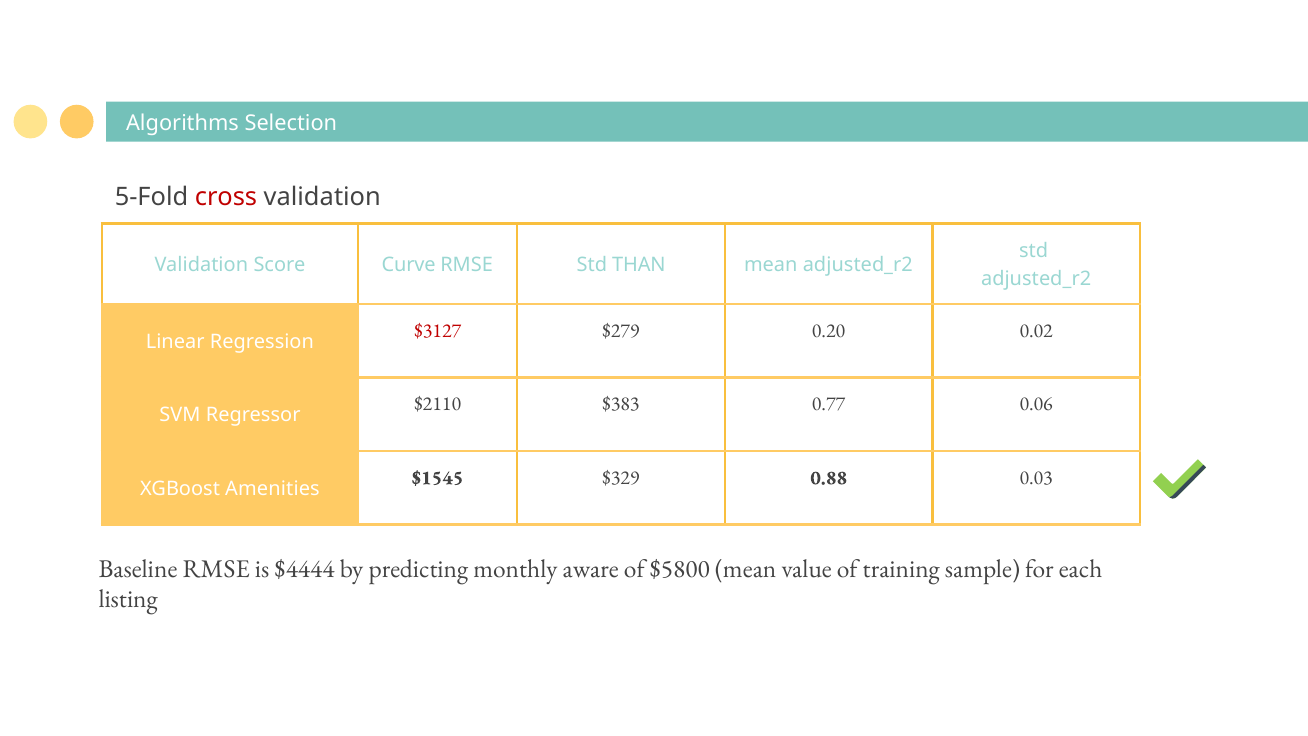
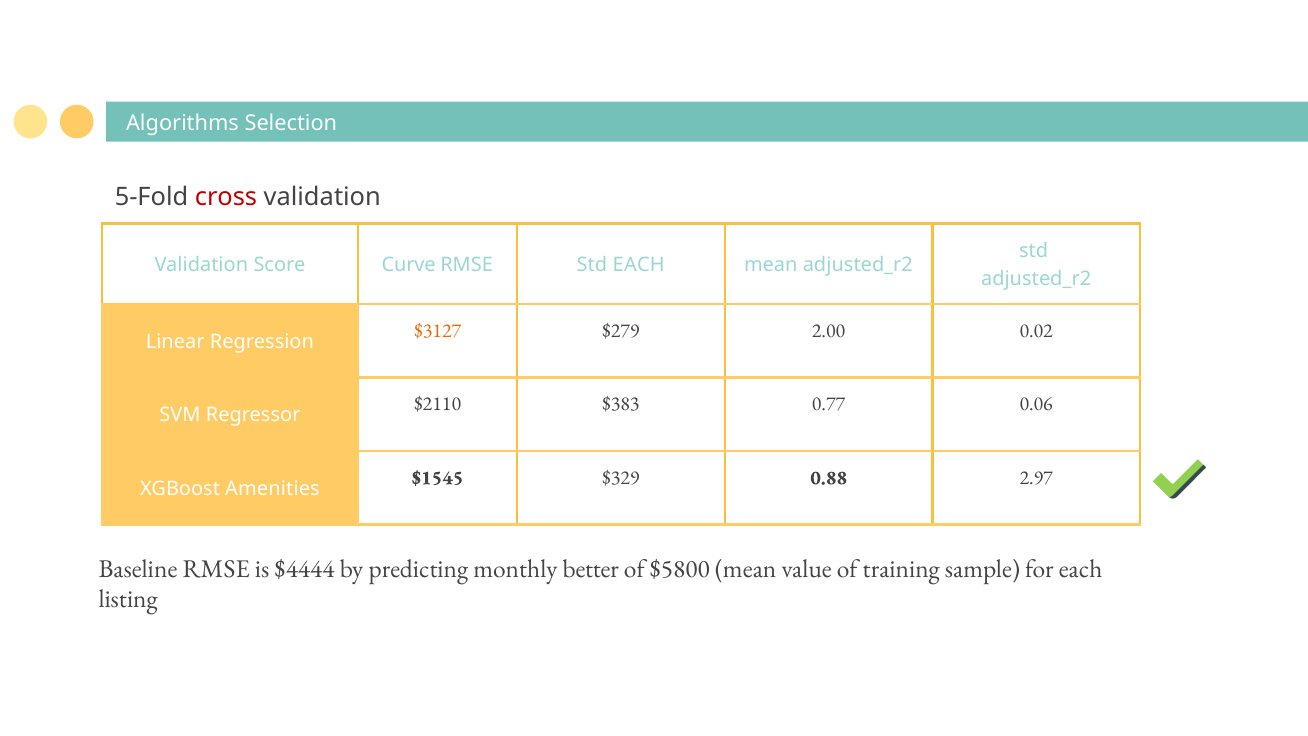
Std THAN: THAN -> EACH (639, 265)
$3127 colour: red -> orange (438, 331)
0.20: 0.20 -> 2.00 (829, 331)
0.03: 0.03 -> 2.97 (1036, 478)
aware: aware -> better (591, 569)
